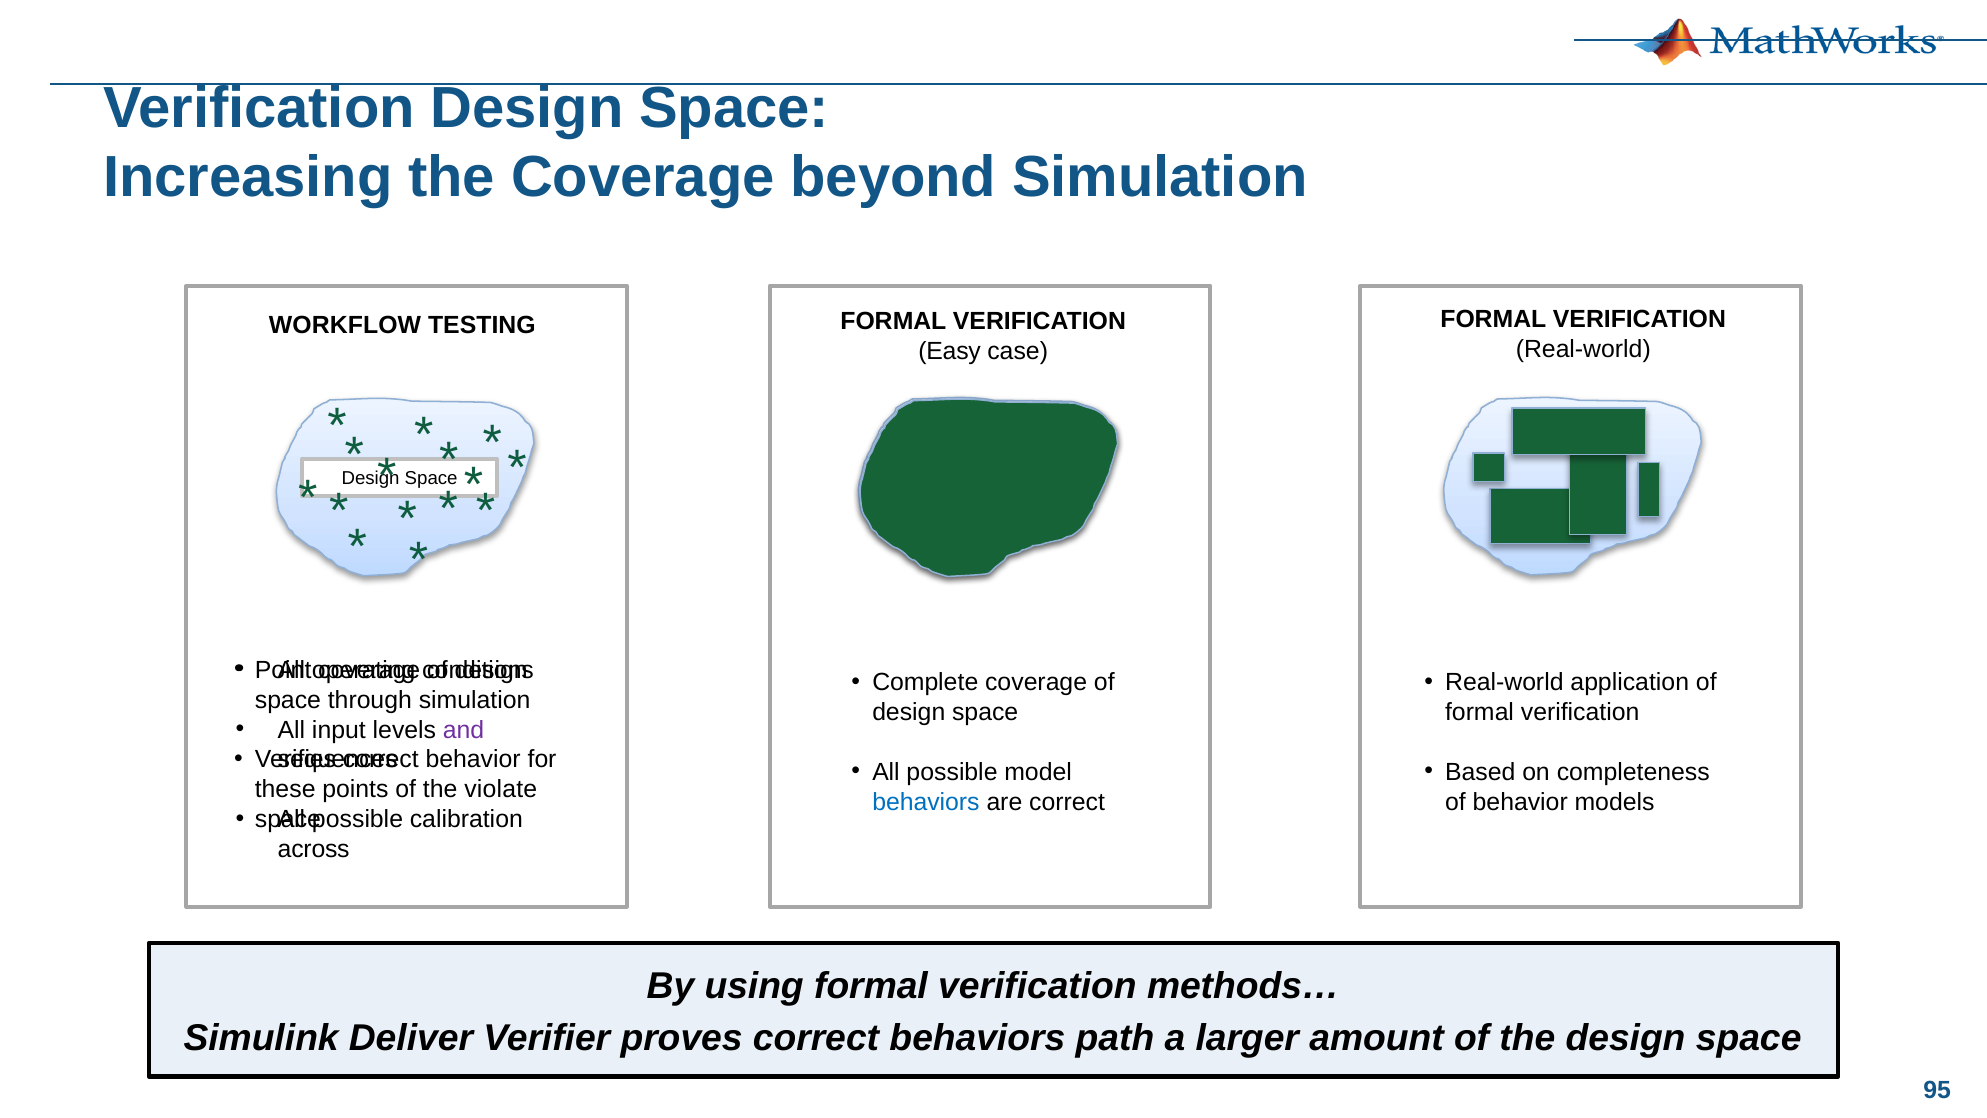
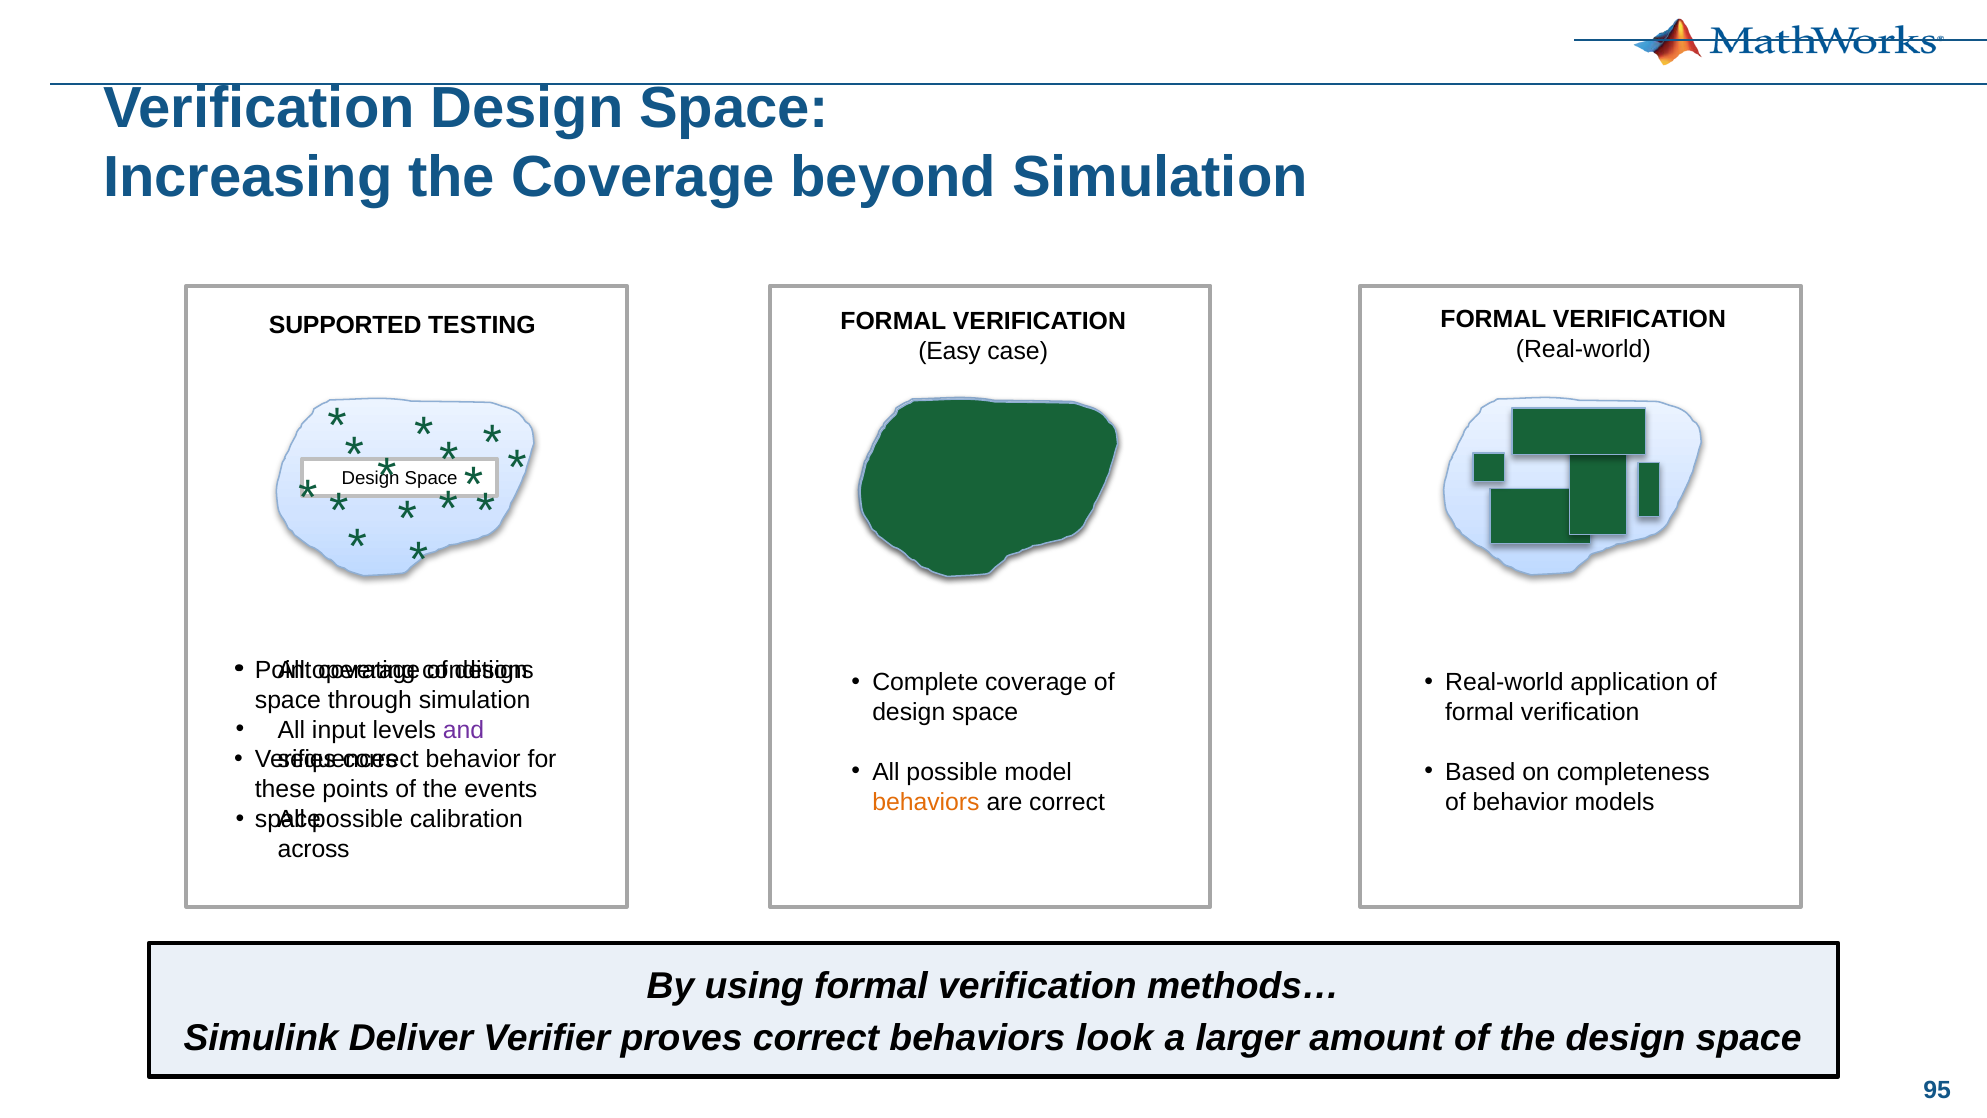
WORKFLOW: WORKFLOW -> SUPPORTED (345, 326)
violate: violate -> events (501, 789)
behaviors colour: blue -> orange (926, 802)
path: path -> look (1115, 1038)
